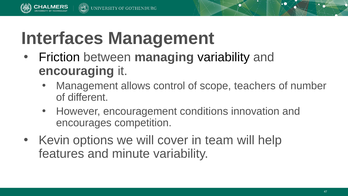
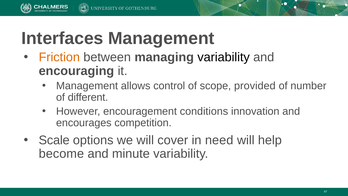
Friction colour: black -> orange (59, 57)
teachers: teachers -> provided (255, 86)
Kevin: Kevin -> Scale (54, 140)
team: team -> need (219, 140)
features: features -> become (61, 154)
